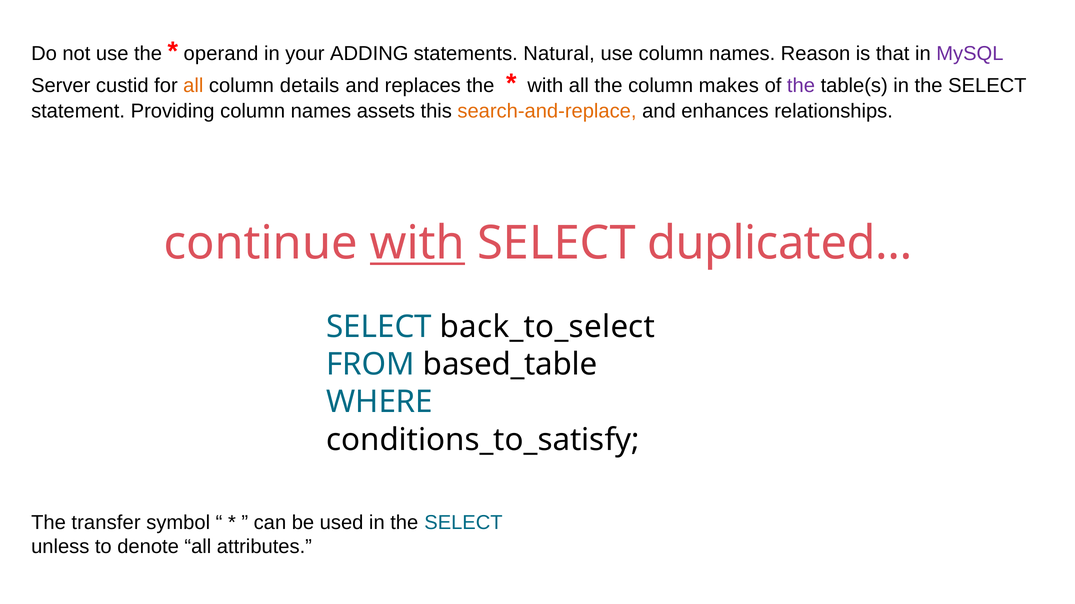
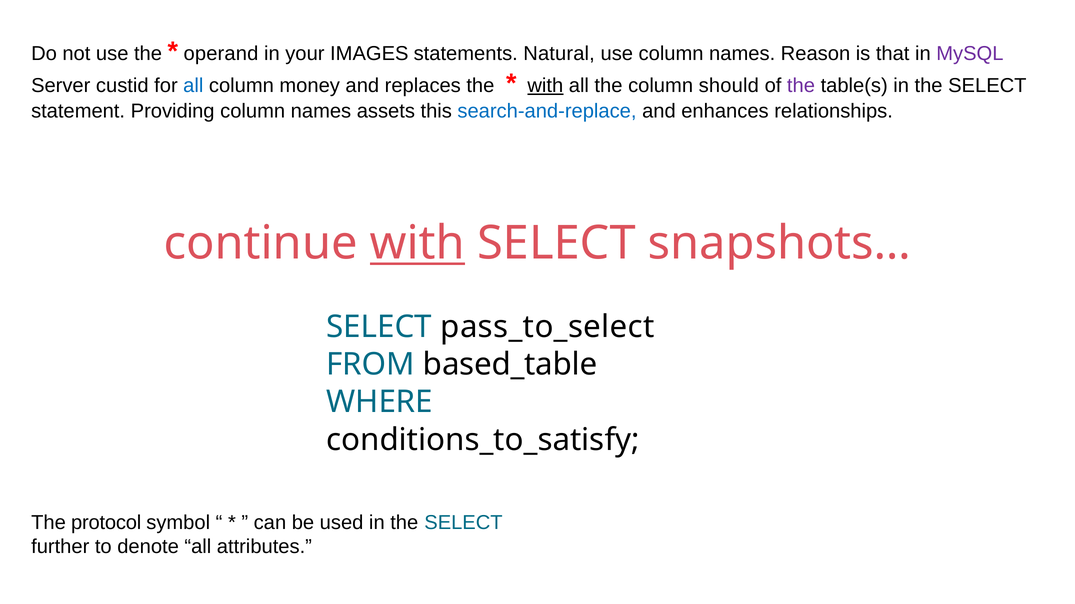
ADDING: ADDING -> IMAGES (369, 53)
all colour: orange -> blue (193, 86)
details: details -> money (310, 86)
with underline: none -> present (545, 86)
makes: makes -> should (729, 86)
search-and-replace colour: orange -> blue (547, 111)
duplicated…: duplicated… -> snapshots… (779, 244)
back_to_select: back_to_select -> pass_to_select (547, 327)
transfer: transfer -> protocol (106, 523)
unless: unless -> further (60, 547)
